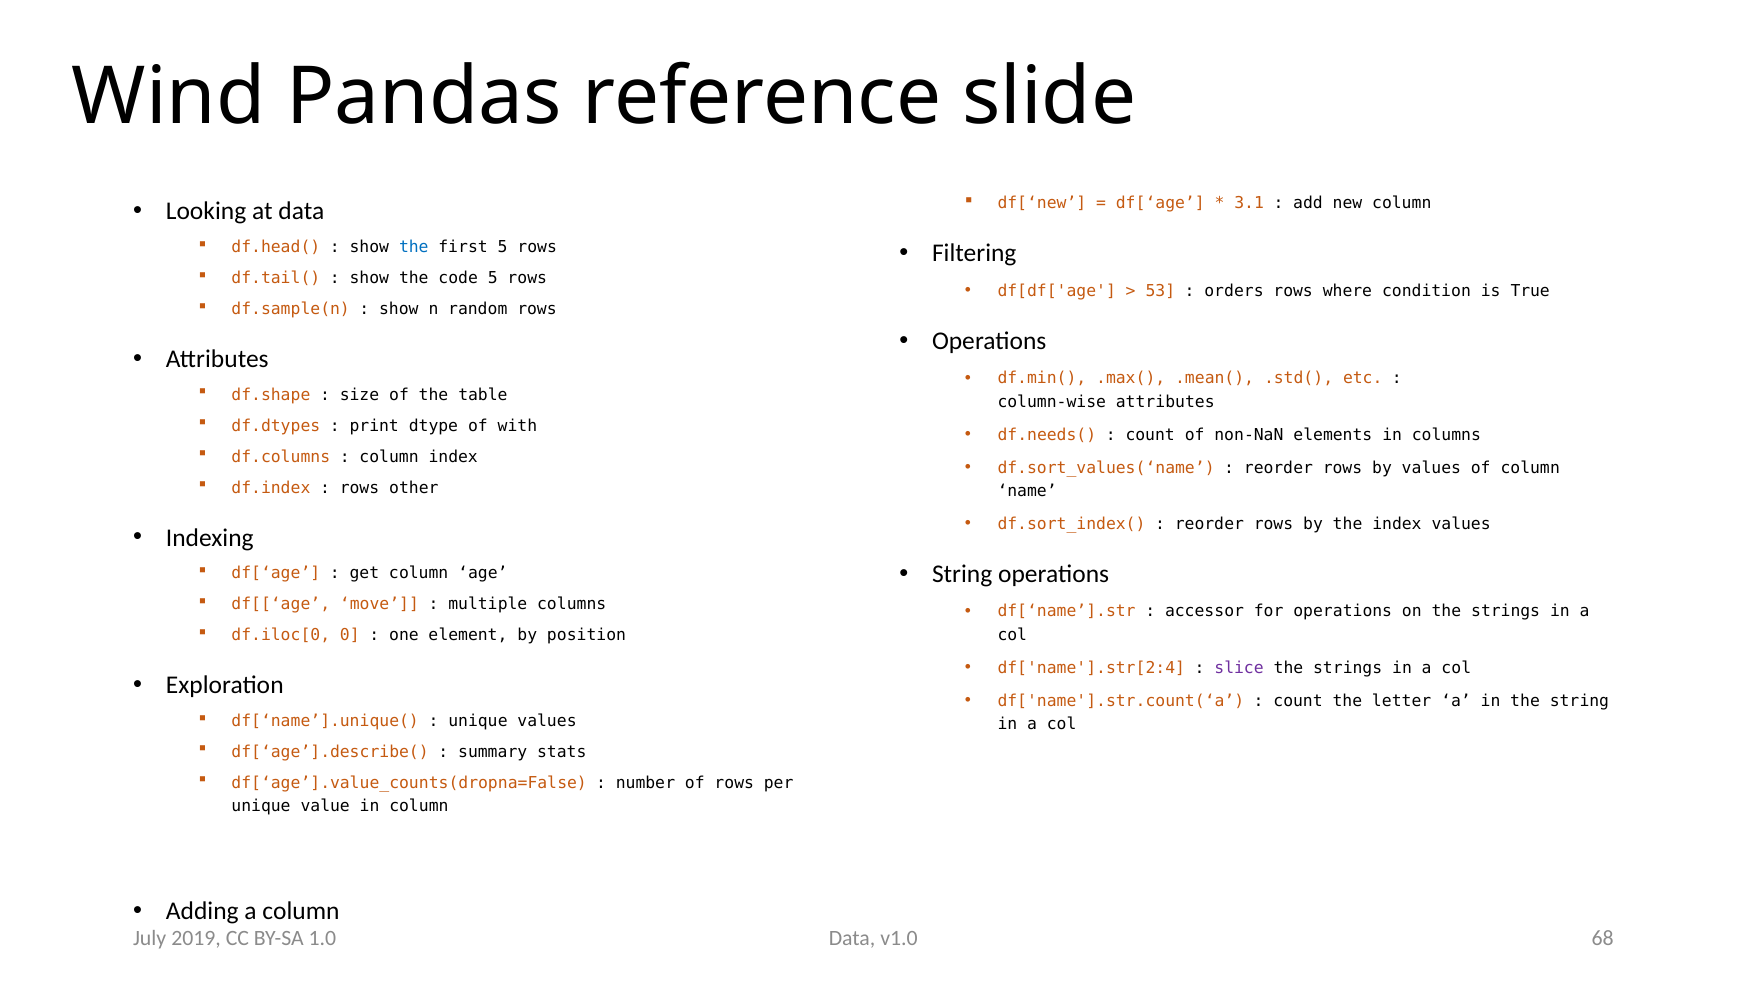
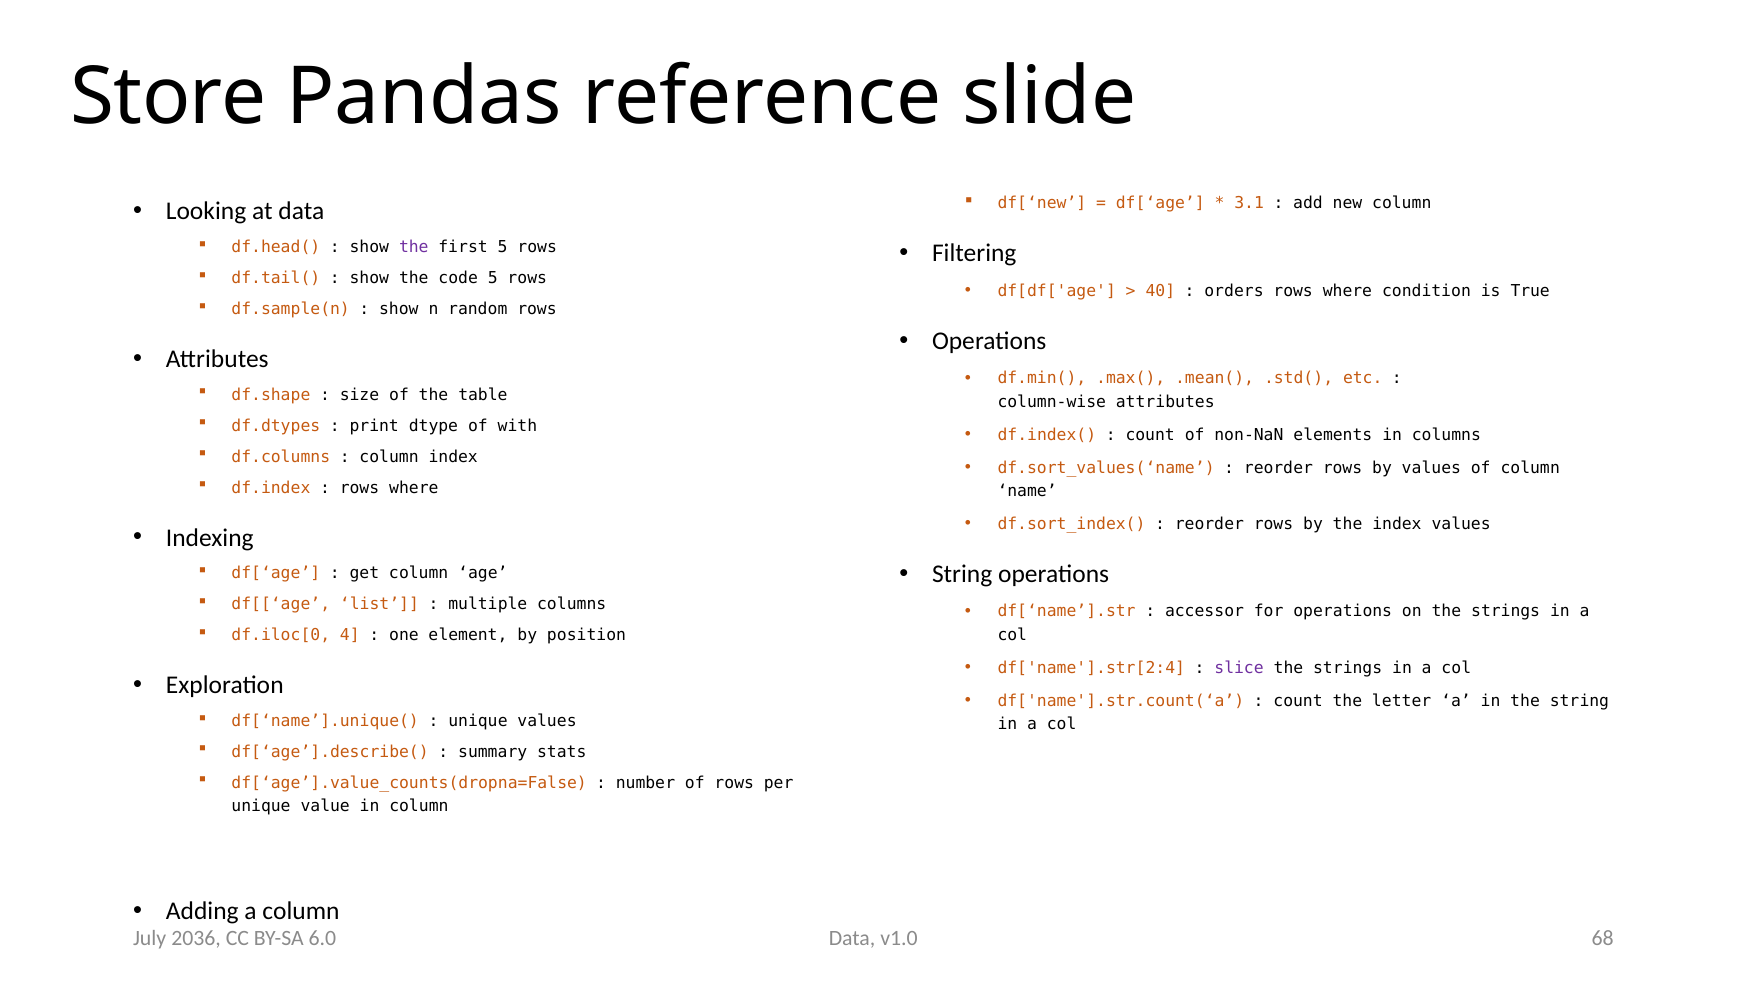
Wind: Wind -> Store (169, 97)
the colour: blue -> purple (414, 247)
53: 53 -> 40 (1160, 291)
df.needs(: df.needs( -> df.index( (1047, 435)
other: other -> where (414, 487)
move: move -> list (379, 604)
0: 0 -> 4 (350, 635)
2019: 2019 -> 2036 (196, 938)
1.0: 1.0 -> 6.0 (322, 938)
